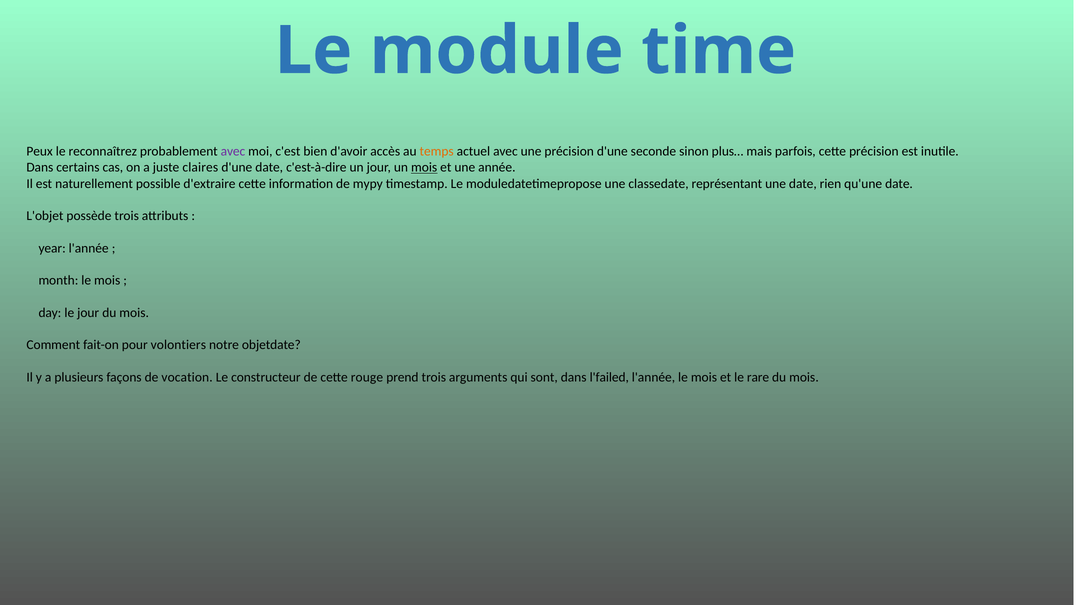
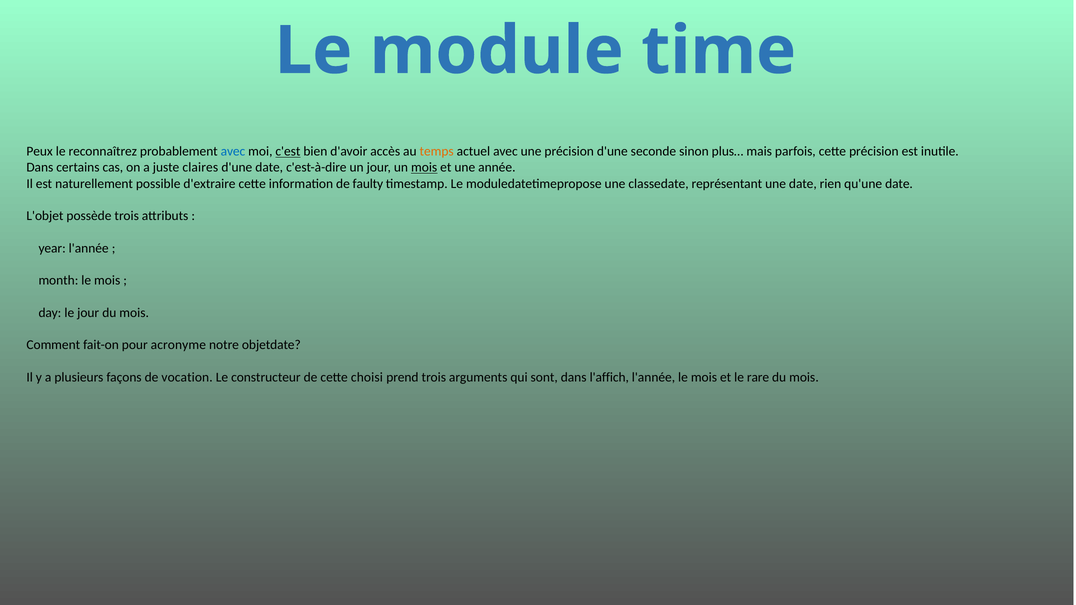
avec colour: purple -> blue (233, 151)
c'est underline: none -> present (288, 151)
mypy: mypy -> faulty (368, 184)
volontiers: volontiers -> acronyme (178, 345)
rouge: rouge -> choisi (367, 377)
l'failed: l'failed -> l'affich (609, 377)
